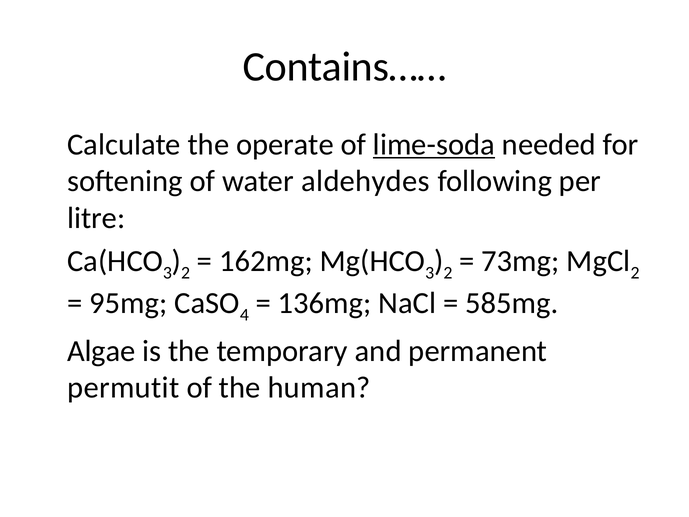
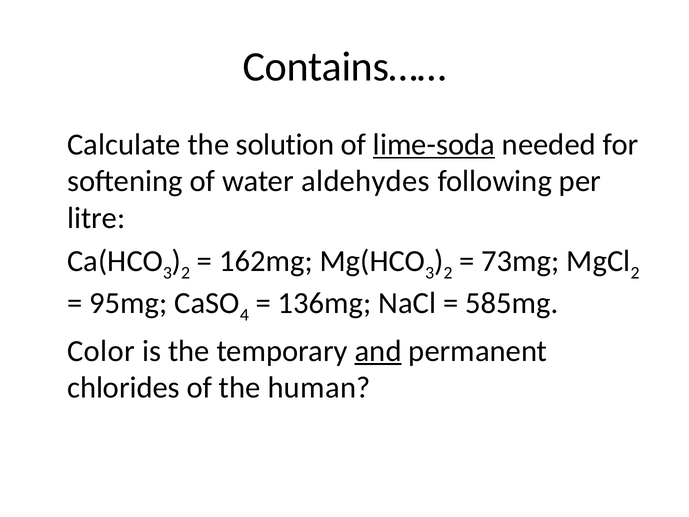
operate: operate -> solution (285, 145)
Algae: Algae -> Color (101, 351)
and underline: none -> present (378, 351)
permutit: permutit -> chlorides (123, 387)
